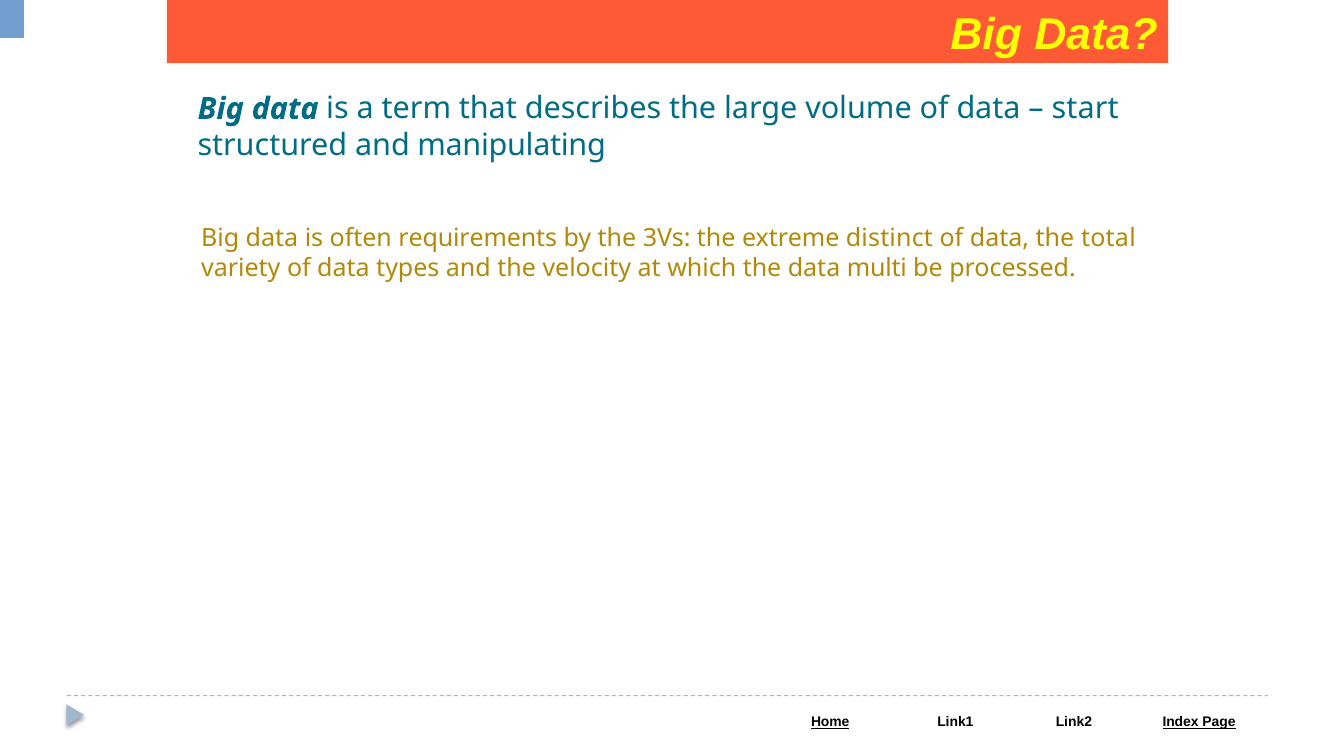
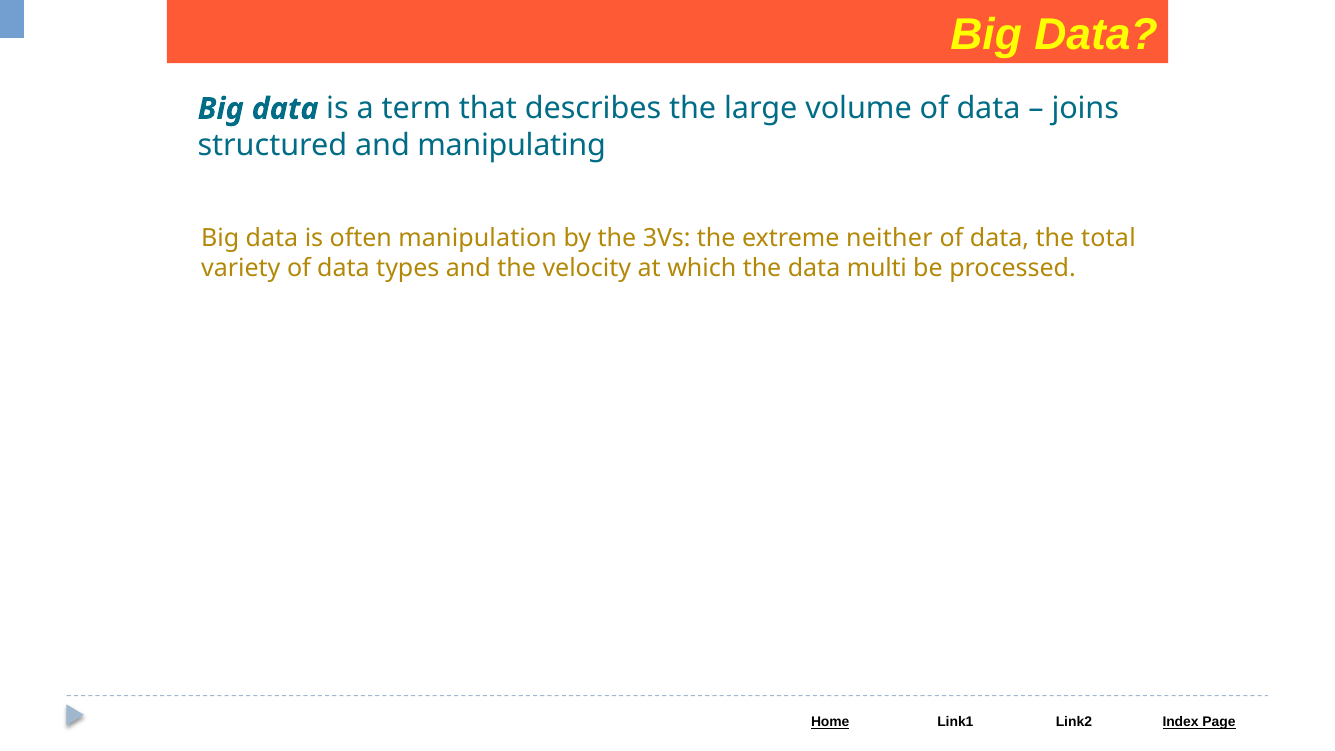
start: start -> joins (1085, 109)
requirements: requirements -> manipulation (478, 239)
distinct: distinct -> neither (889, 239)
